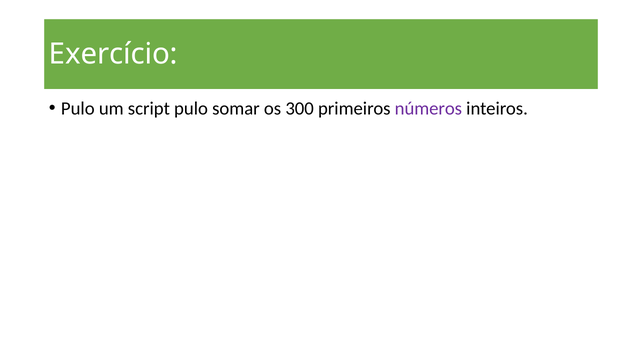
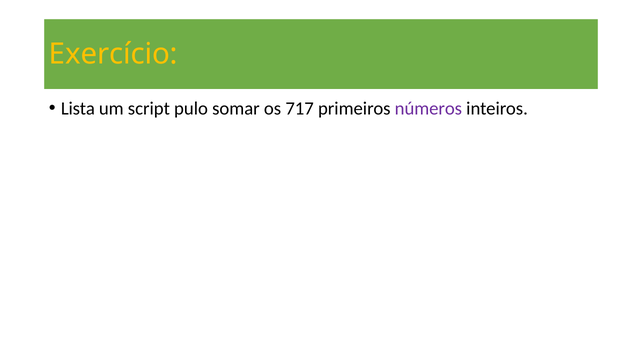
Exercício colour: white -> yellow (113, 54)
Pulo: Pulo -> Lista (78, 109)
300: 300 -> 717 (300, 109)
